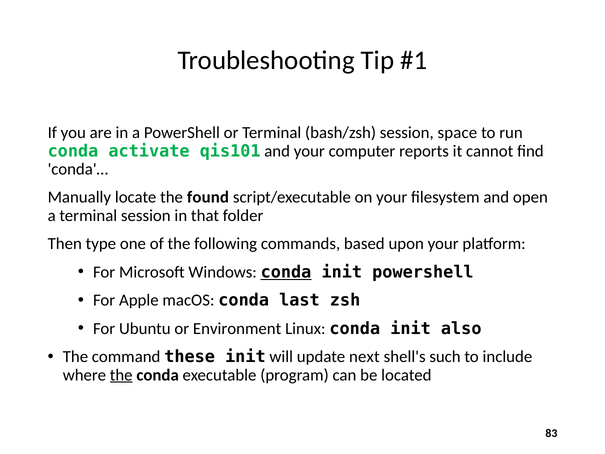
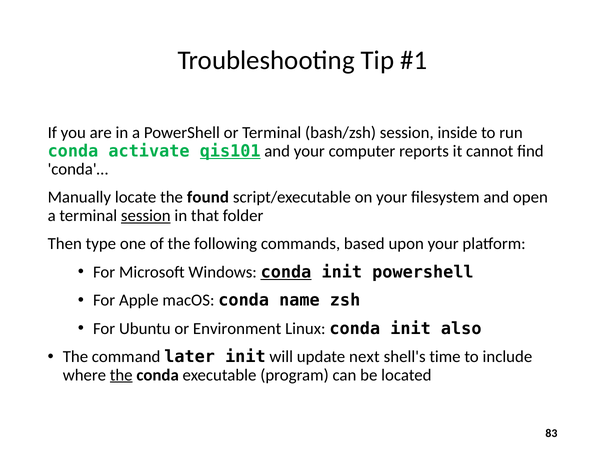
space: space -> inside (457, 133)
qis101 underline: none -> present (230, 151)
session underline: none -> present (146, 215)
last: last -> name (299, 300)
these: these -> later (190, 357)
such: such -> time (445, 357)
